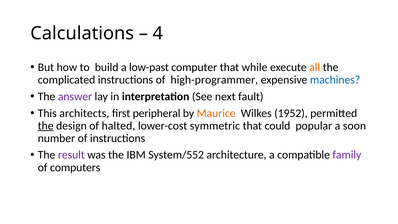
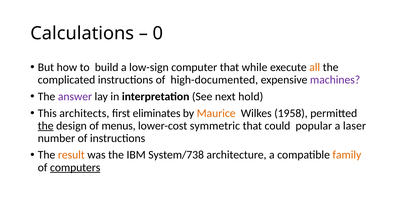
4: 4 -> 0 (158, 33)
low-past: low-past -> low-sign (149, 67)
high-programmer: high-programmer -> high-documented (214, 80)
machines colour: blue -> purple (335, 80)
fault: fault -> hold (251, 96)
peripheral: peripheral -> eliminates (157, 113)
1952: 1952 -> 1958 (291, 113)
halted: halted -> menus (119, 126)
soon: soon -> laser (354, 126)
result colour: purple -> orange (71, 155)
System/552: System/552 -> System/738 (176, 155)
family colour: purple -> orange (347, 155)
computers underline: none -> present (75, 167)
